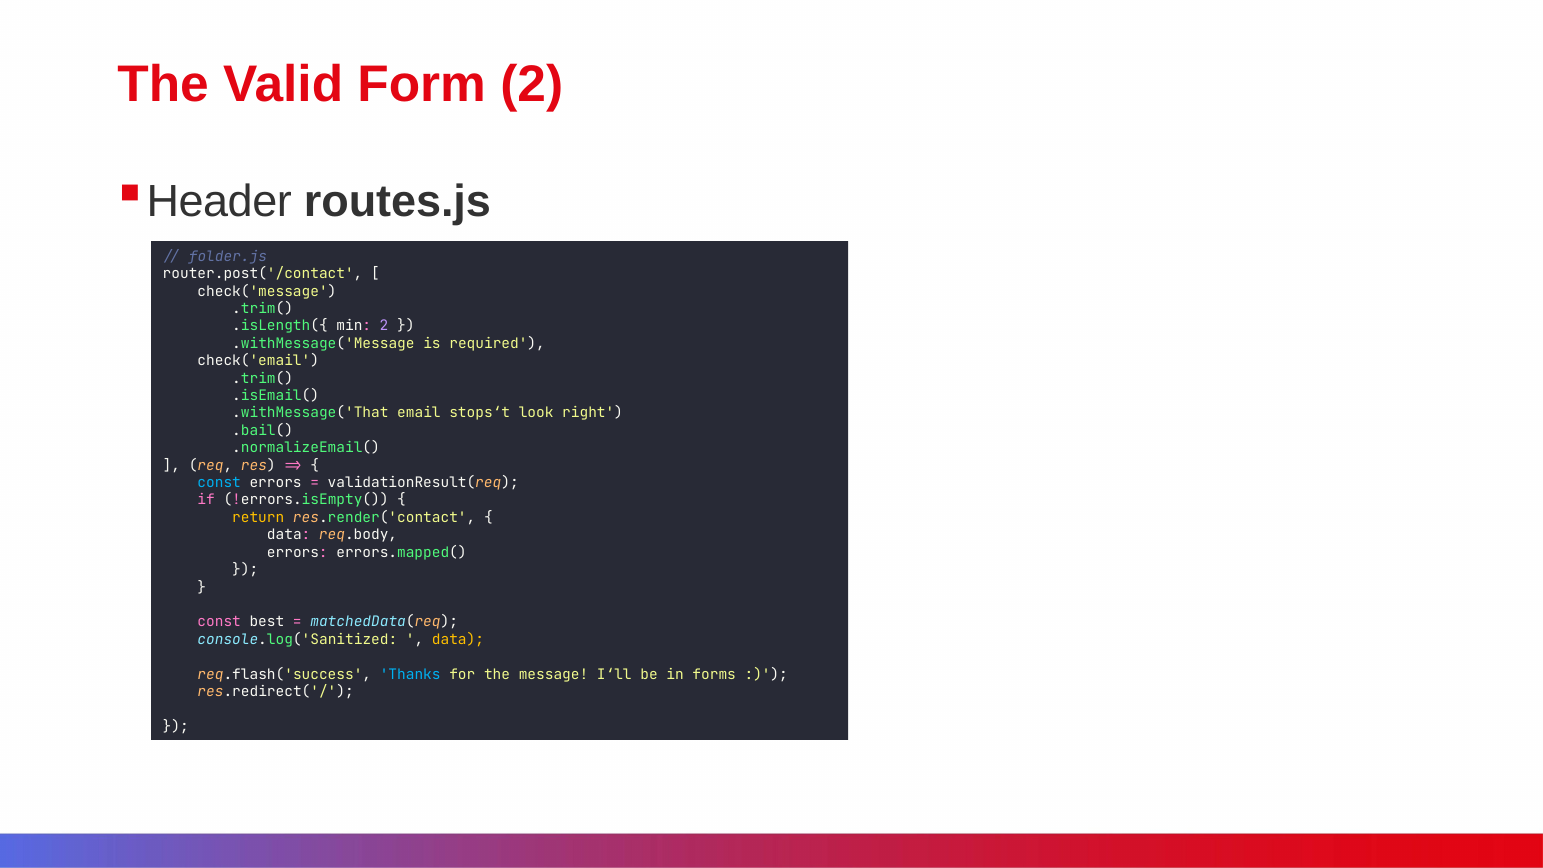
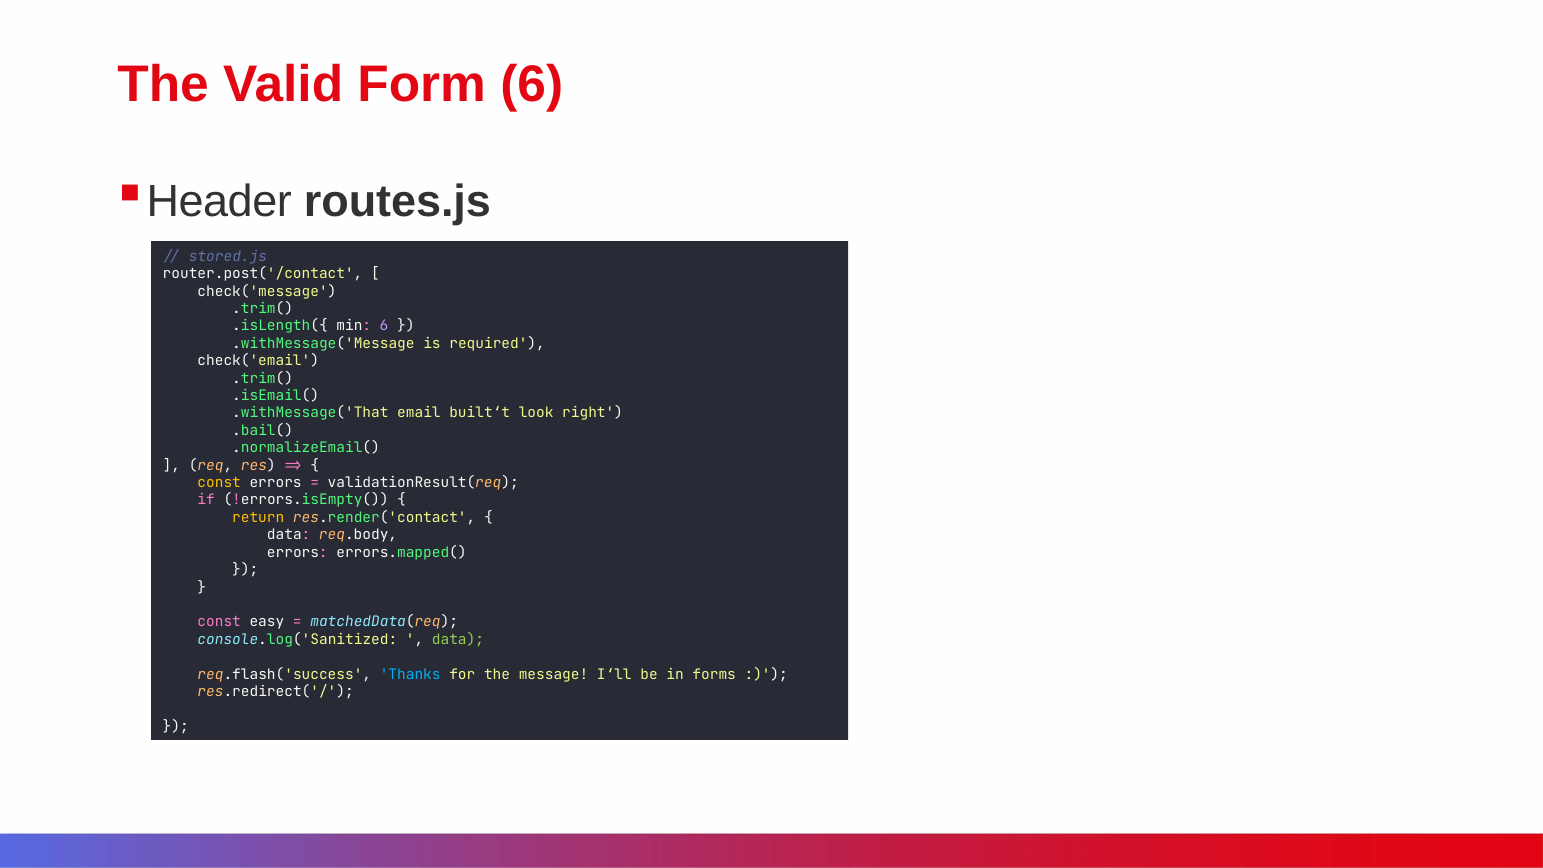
Form 2: 2 -> 6 (532, 85)
folder.js: folder.js -> stored.js (228, 257)
min 2: 2 -> 6 (384, 326)
stops‘t: stops‘t -> built‘t (480, 413)
const colour: light blue -> yellow (219, 483)
best: best -> easy (267, 622)
data colour: yellow -> light green (458, 639)
